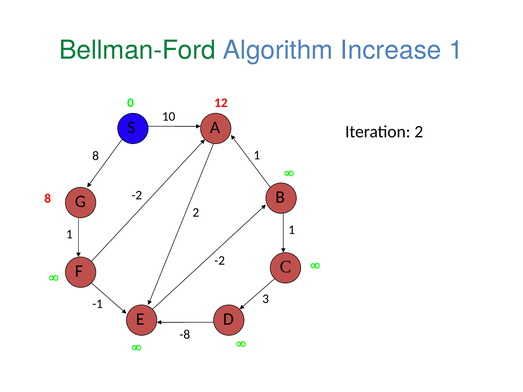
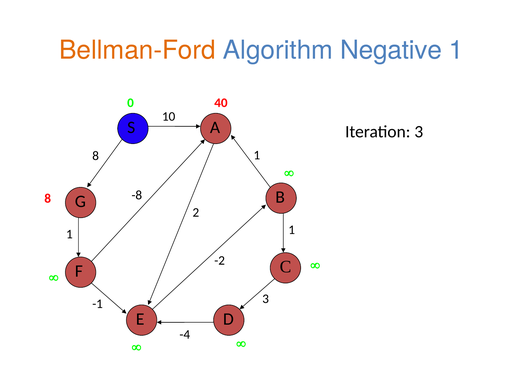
Bellman-Ford colour: green -> orange (137, 50)
Increase: Increase -> Negative (391, 50)
12: 12 -> 40 (221, 103)
Iteration 2: 2 -> 3 (419, 132)
-2: -2 -> -8 (137, 195)
-8: -8 -> -4 (185, 335)
